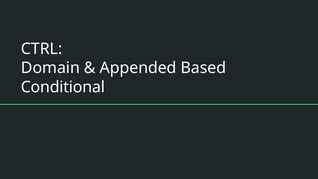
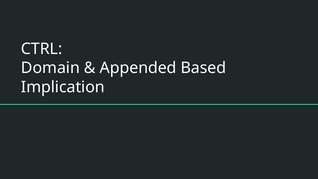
Conditional: Conditional -> Implication (63, 87)
